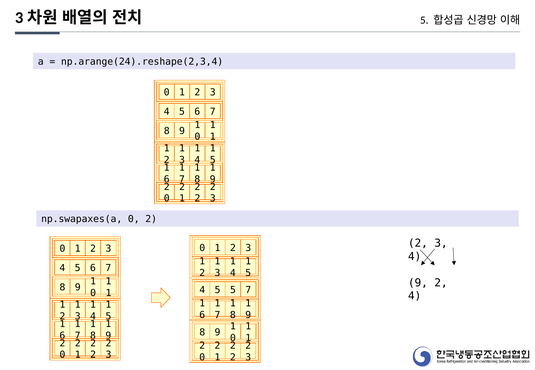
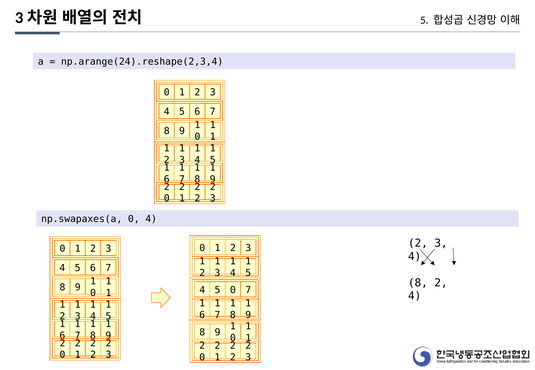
np.swapaxes(a 0 2: 2 -> 4 (151, 219)
9: 9 -> 8 (418, 283)
5 5: 5 -> 0 (233, 290)
